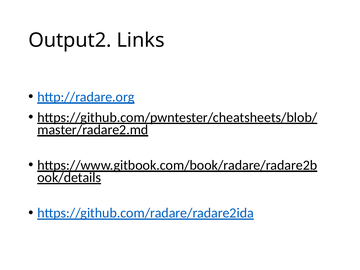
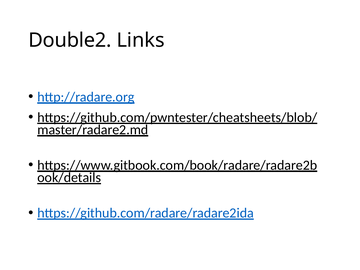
Output2: Output2 -> Double2 (70, 40)
